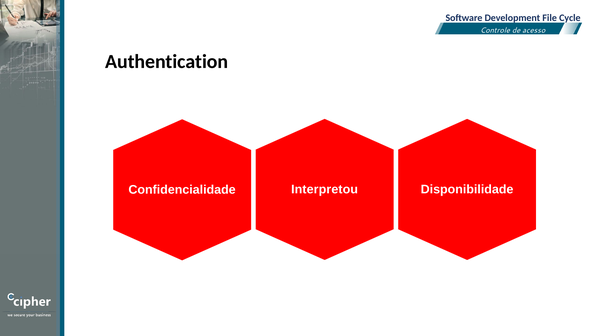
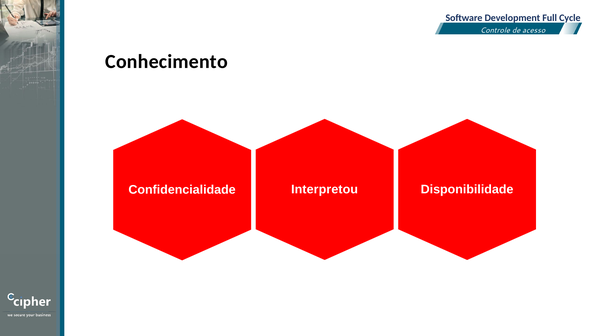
File: File -> Full (550, 18)
Authentication: Authentication -> Conhecimento (167, 61)
